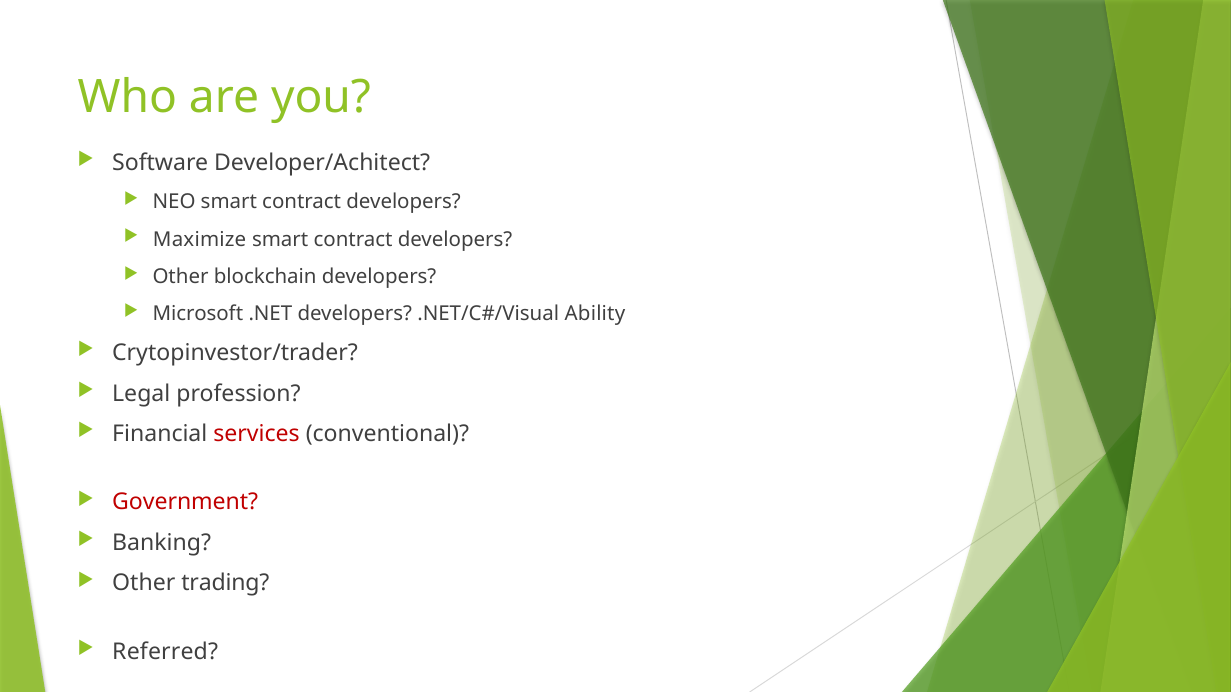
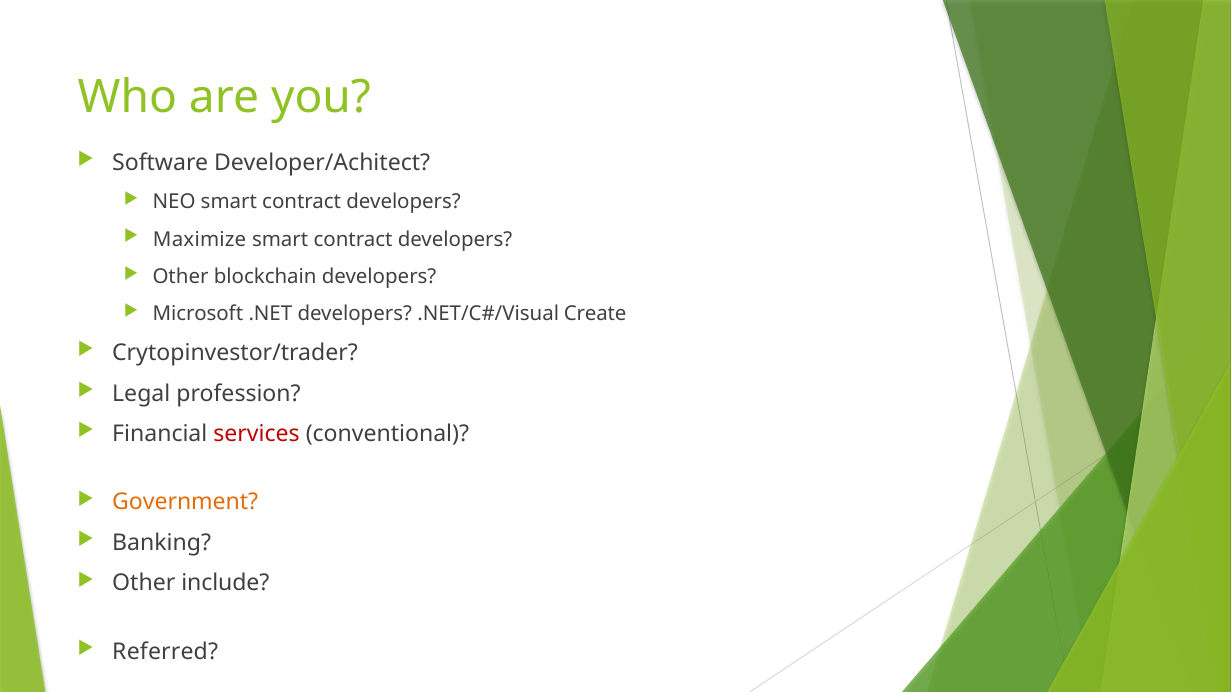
Ability: Ability -> Create (595, 314)
Government colour: red -> orange (185, 503)
trading: trading -> include (225, 584)
